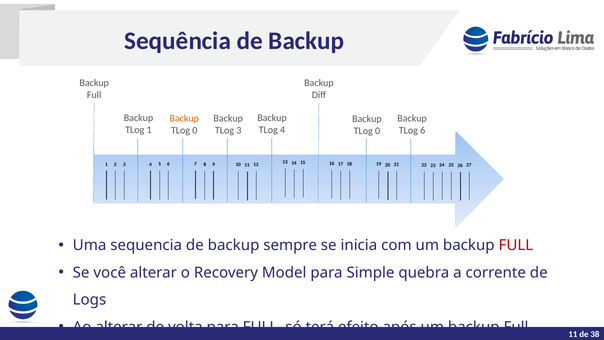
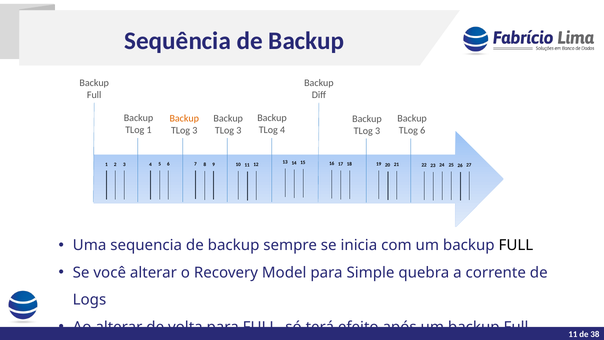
0: 0 -> 3 (195, 130)
0: 0 -> 3 (378, 131)
FULL colour: red -> black (516, 245)
